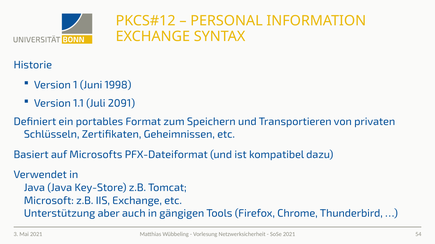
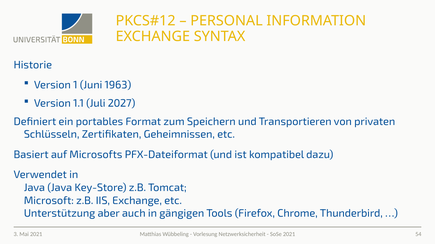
1998: 1998 -> 1963 (118, 85)
2091: 2091 -> 2027 (122, 104)
